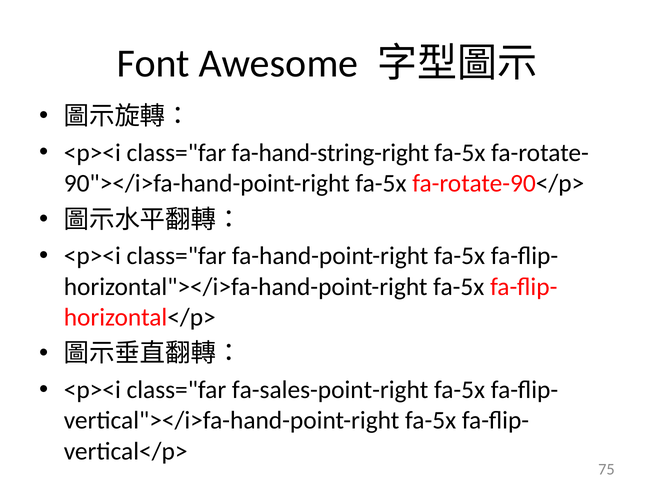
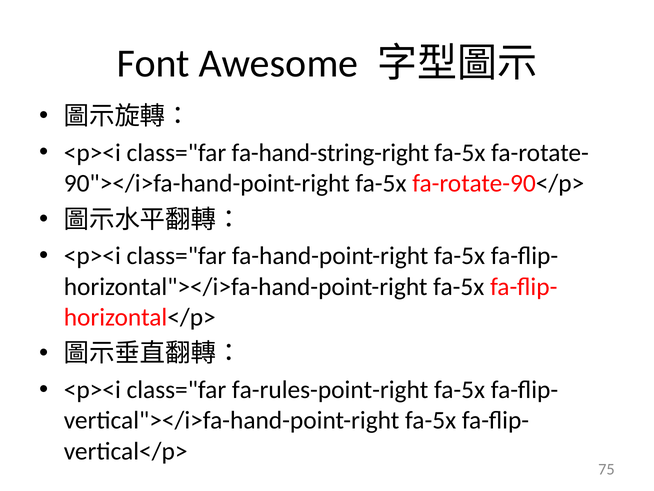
fa-sales-point-right: fa-sales-point-right -> fa-rules-point-right (330, 390)
